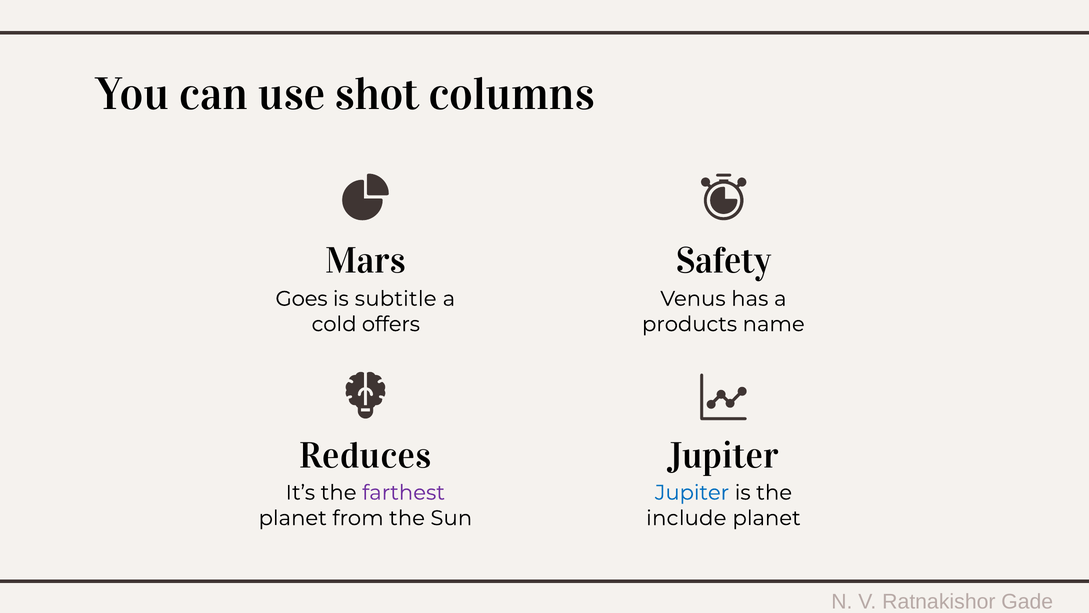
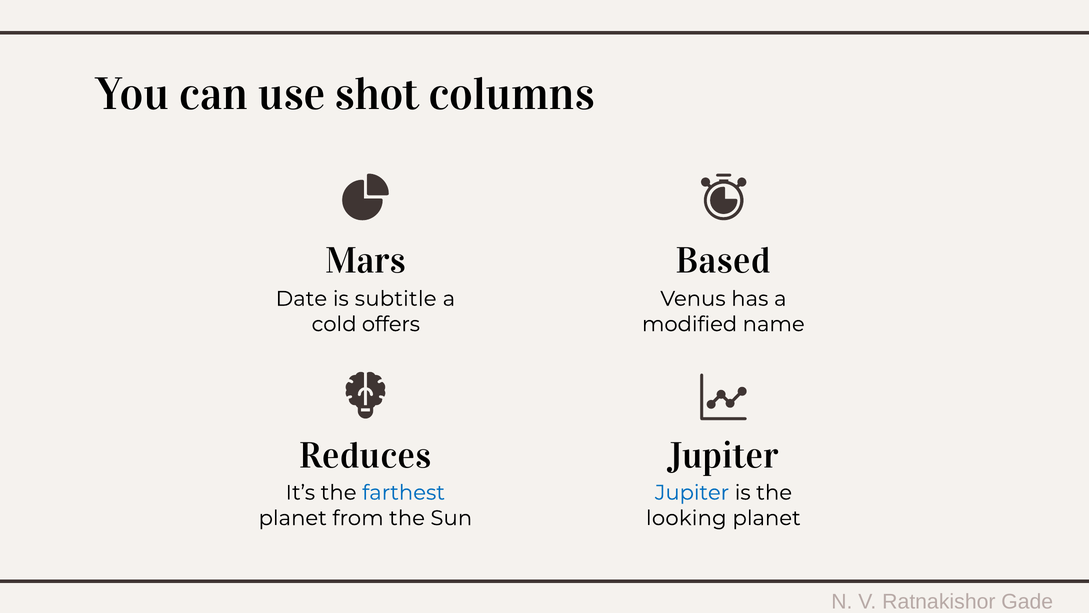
Safety: Safety -> Based (723, 261)
Goes: Goes -> Date (301, 299)
products: products -> modified (690, 324)
farthest colour: purple -> blue (403, 492)
include: include -> looking (686, 518)
